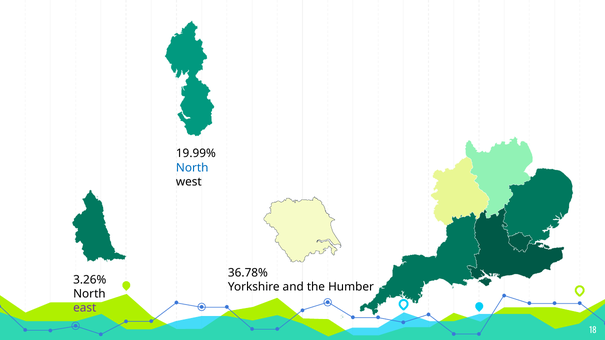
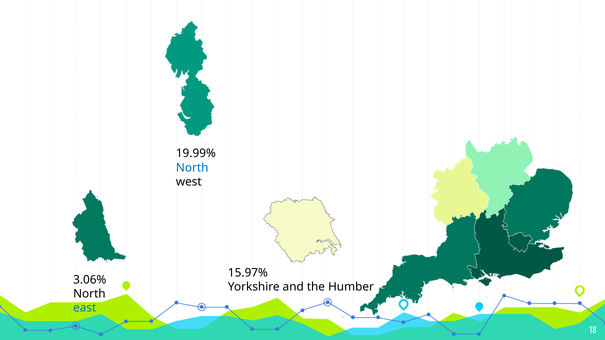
36.78%: 36.78% -> 15.97% (248, 273)
3.26%: 3.26% -> 3.06% (90, 280)
east colour: purple -> blue (85, 308)
